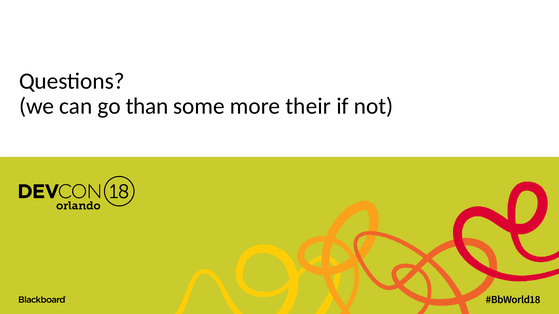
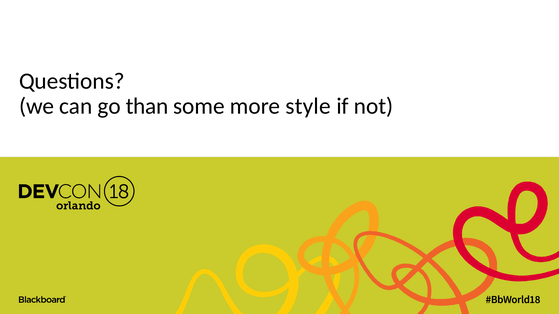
their: their -> style (308, 106)
